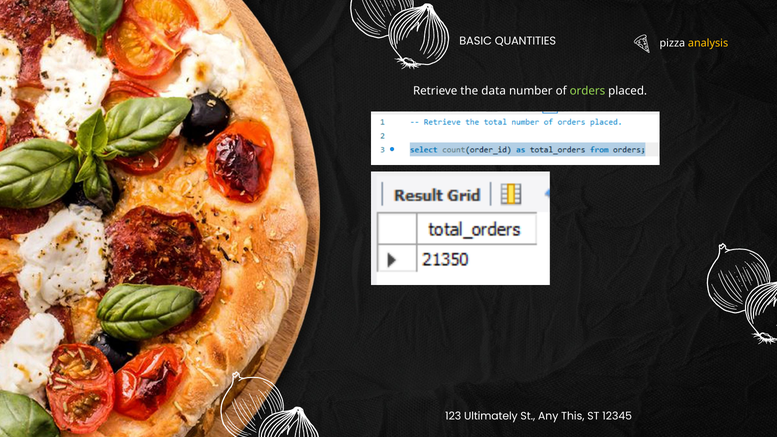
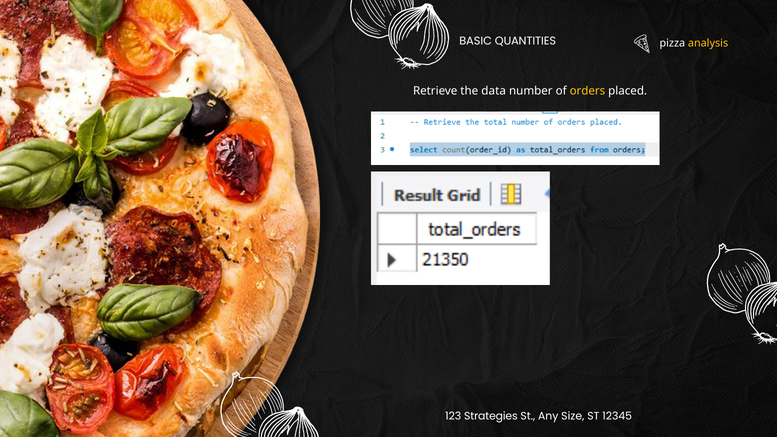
orders colour: light green -> yellow (587, 91)
Ultimately: Ultimately -> Strategies (491, 416)
This: This -> Size (573, 416)
